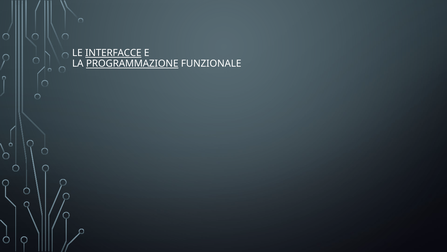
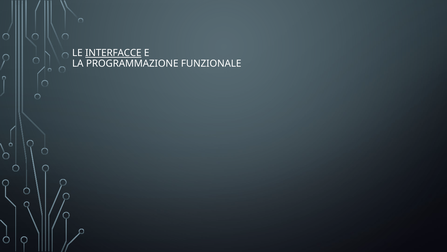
PROGRAMMAZIONE underline: present -> none (132, 64)
